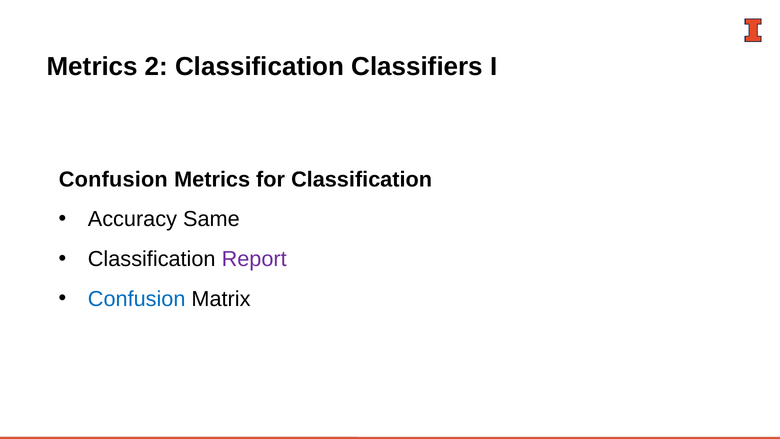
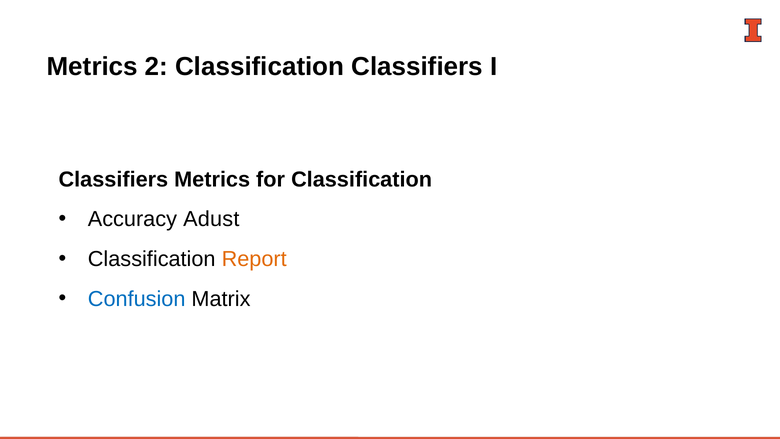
Confusion: Confusion -> Classifiers (113, 179)
Same: Same -> Adust (211, 219)
Report colour: purple -> orange (254, 259)
